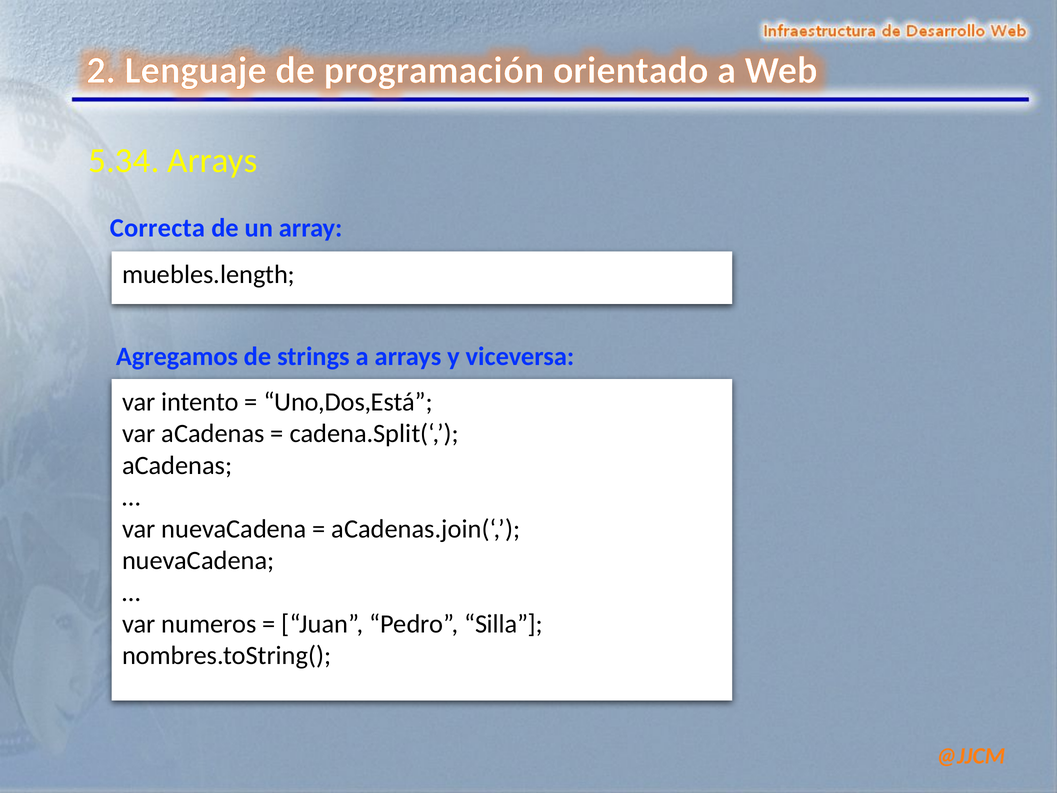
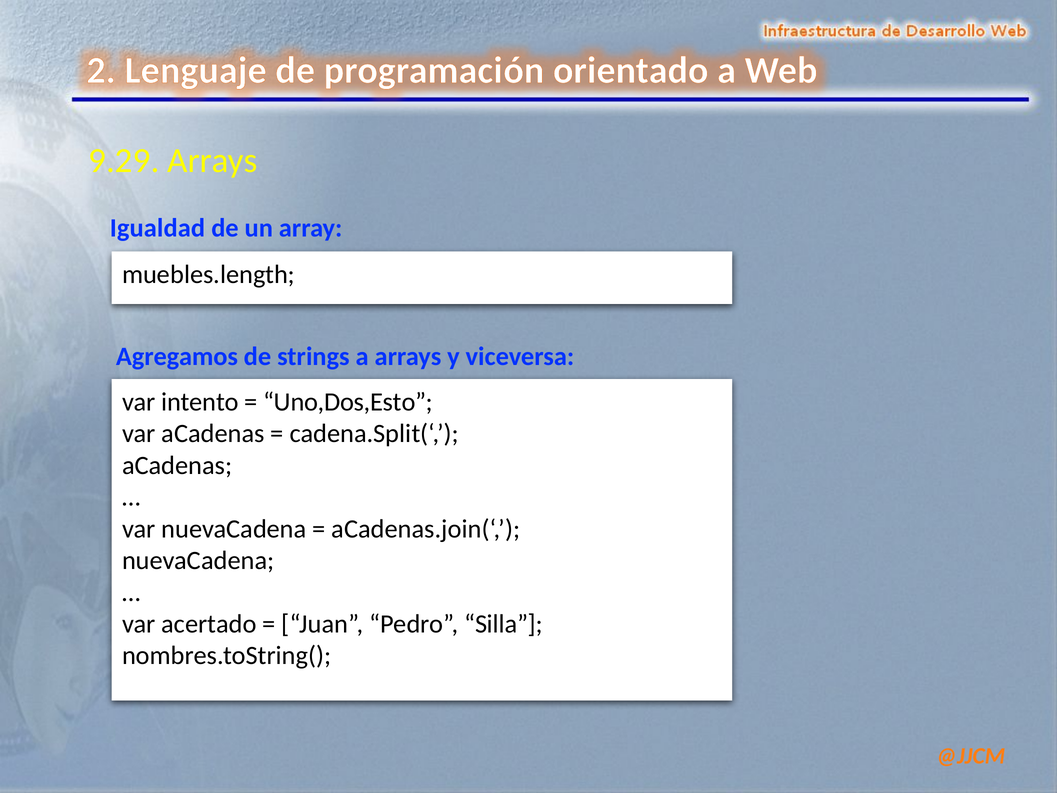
5.34: 5.34 -> 9.29 (124, 160)
Correcta: Correcta -> Igualdad (157, 228)
Uno,Dos,Está: Uno,Dos,Está -> Uno,Dos,Esto (348, 402)
numeros: numeros -> acertado (209, 624)
